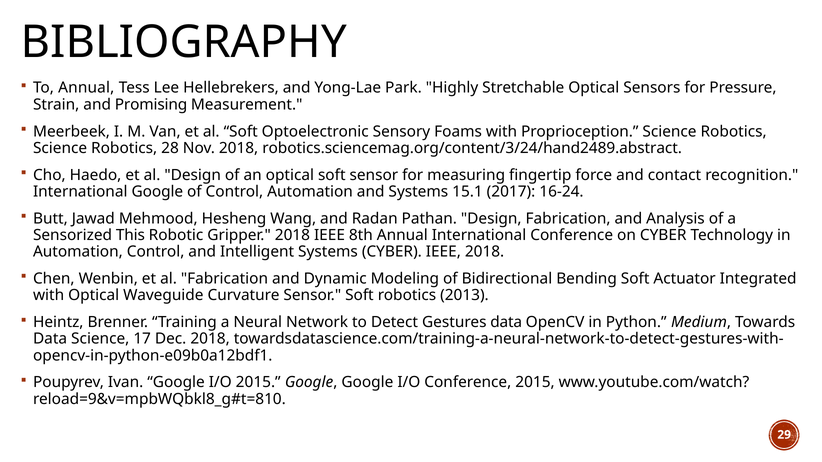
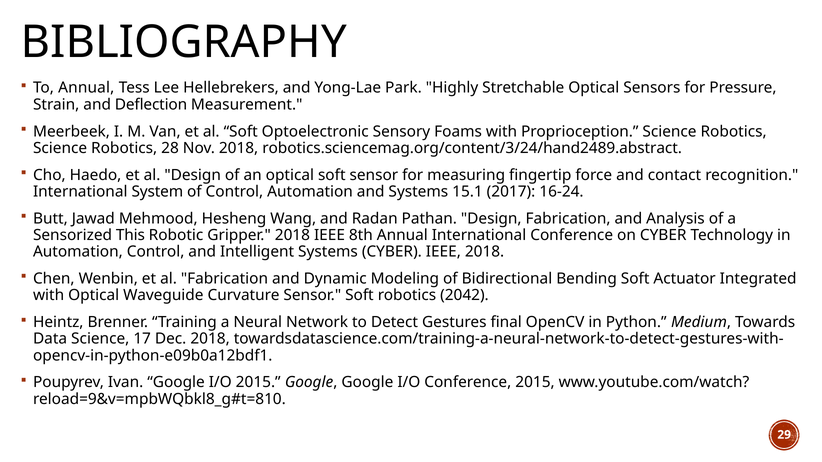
Promising: Promising -> Deflection (151, 105)
International Google: Google -> System (157, 192)
2013: 2013 -> 2042 (464, 296)
Gestures data: data -> final (506, 322)
